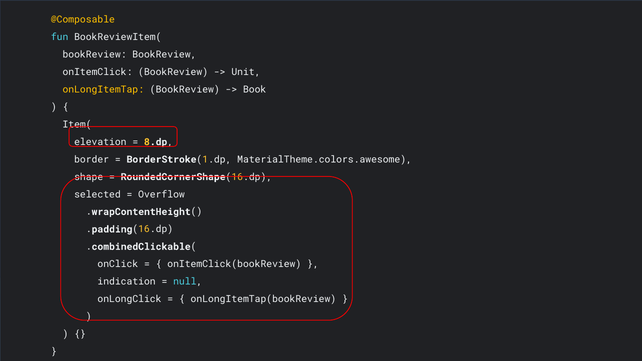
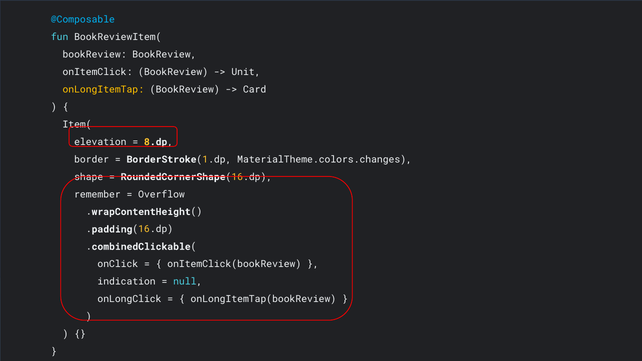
@Composable colour: yellow -> light blue (83, 20)
Book: Book -> Card (255, 90)
MaterialTheme.colors.awesome: MaterialTheme.colors.awesome -> MaterialTheme.colors.changes (325, 159)
selected: selected -> remember (97, 194)
